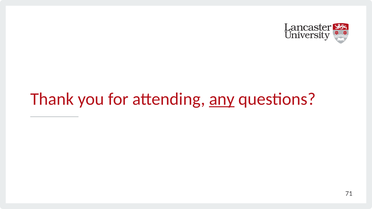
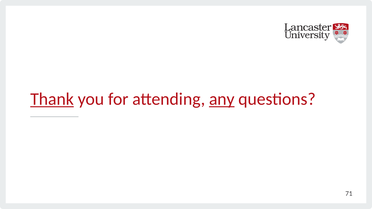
Thank underline: none -> present (52, 99)
